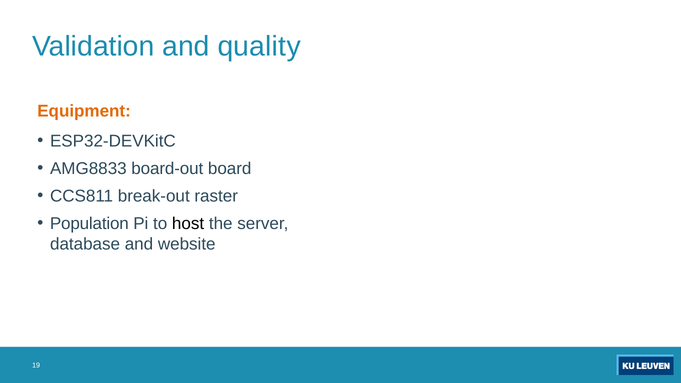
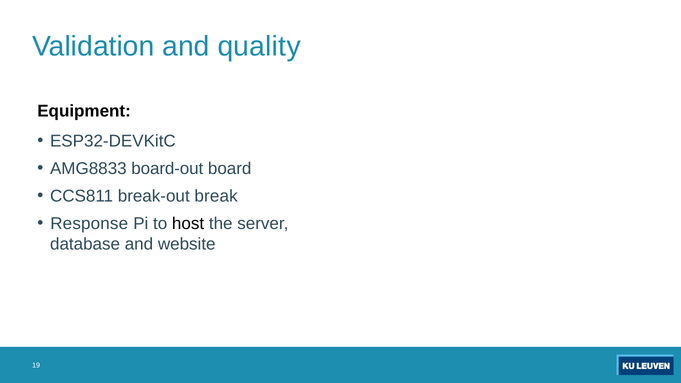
Equipment colour: orange -> black (84, 111)
raster: raster -> break (216, 196)
Population: Population -> Response (89, 224)
